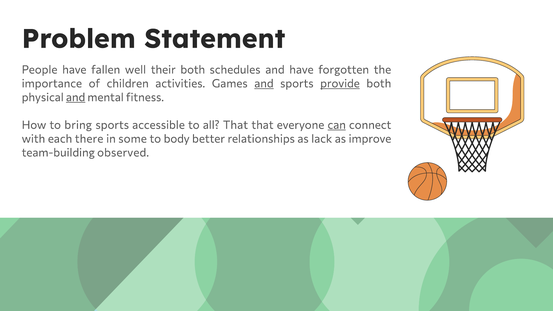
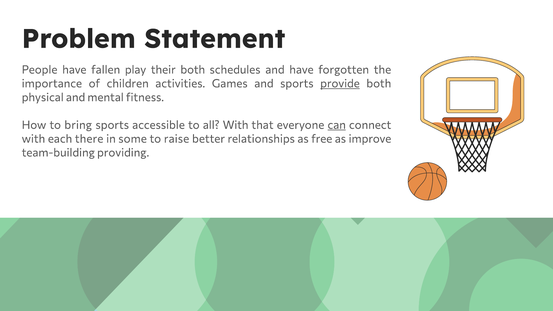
well: well -> play (136, 70)
and underline: present -> none (264, 84)
and underline: present -> none (76, 97)
all That: That -> With (236, 125)
body: body -> raise (177, 139)
lack: lack -> free (322, 139)
observed: observed -> providing (123, 153)
